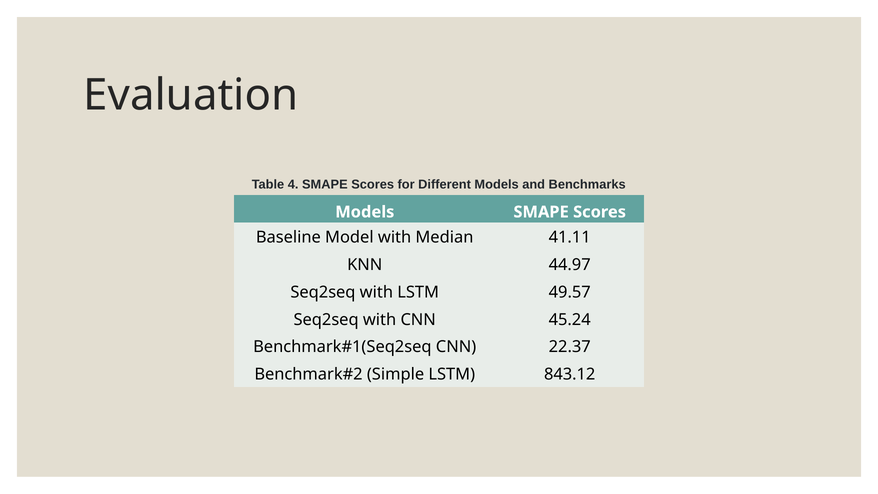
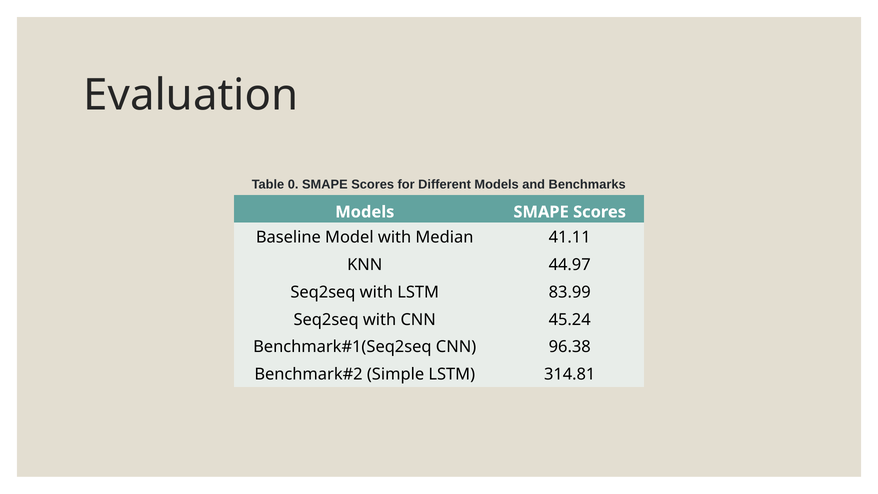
4: 4 -> 0 (293, 184)
49.57: 49.57 -> 83.99 (570, 292)
22.37: 22.37 -> 96.38 (570, 347)
843.12: 843.12 -> 314.81 (570, 374)
